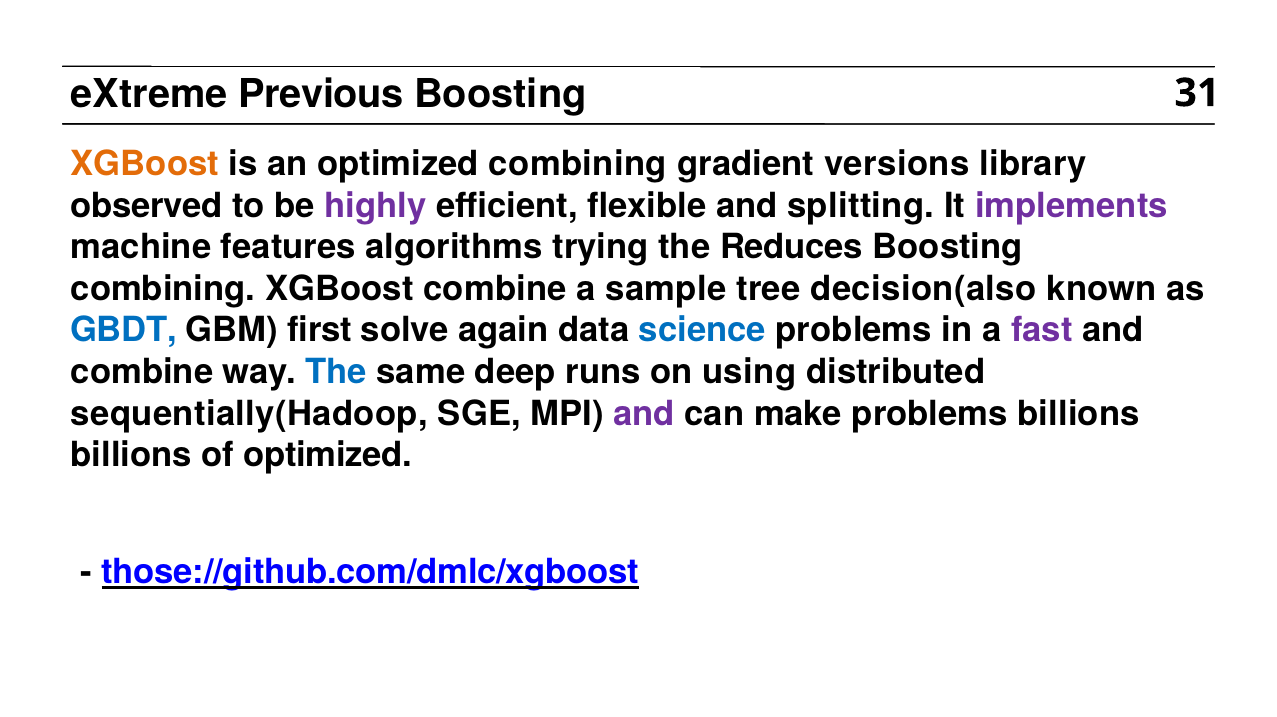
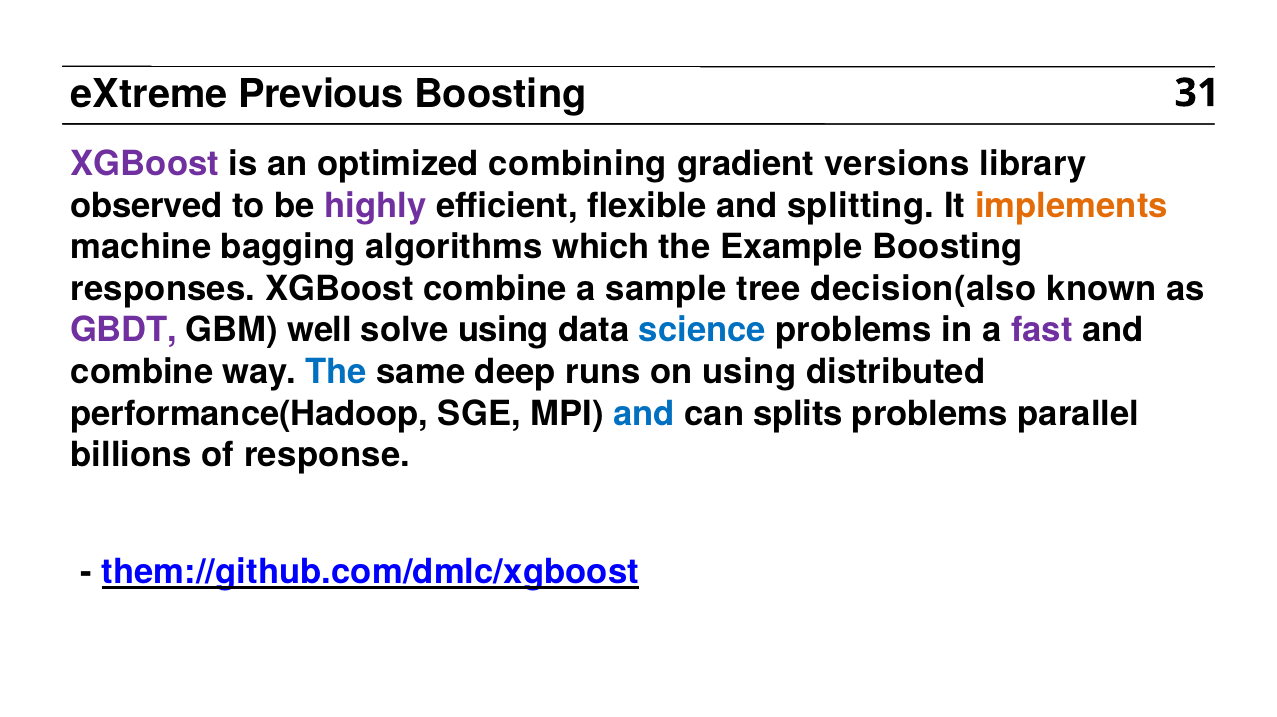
XGBoost colour: orange -> purple (145, 164)
implements colour: purple -> orange (1072, 206)
features: features -> bagging (288, 247)
trying: trying -> which (601, 247)
Reduces: Reduces -> Example (791, 247)
combining: combining -> responses (163, 289)
GBDT colour: blue -> purple (123, 331)
first: first -> well (320, 331)
solve again: again -> using (504, 331)
sequentially(Hadoop: sequentially(Hadoop -> performance(Hadoop (250, 414)
and colour: purple -> blue (644, 414)
make: make -> splits (798, 414)
problems billions: billions -> parallel (1079, 414)
of optimized: optimized -> response (327, 455)
those://github.com/dmlc/xgboost: those://github.com/dmlc/xgboost -> them://github.com/dmlc/xgboost (370, 572)
